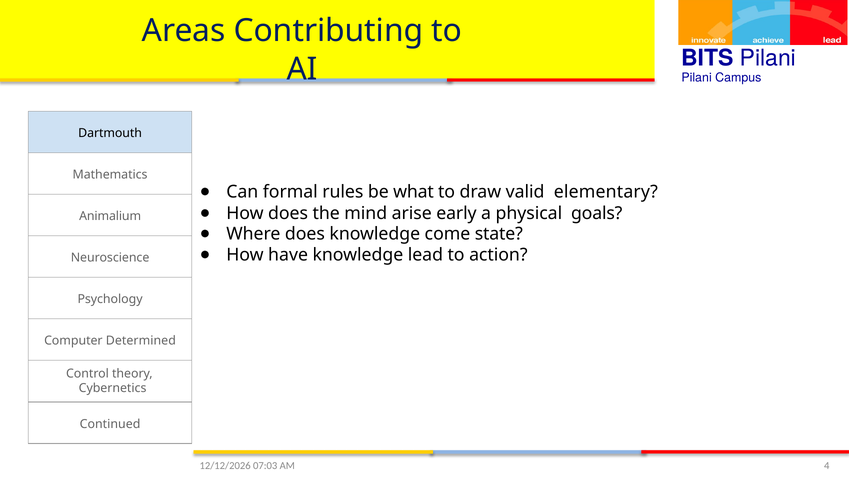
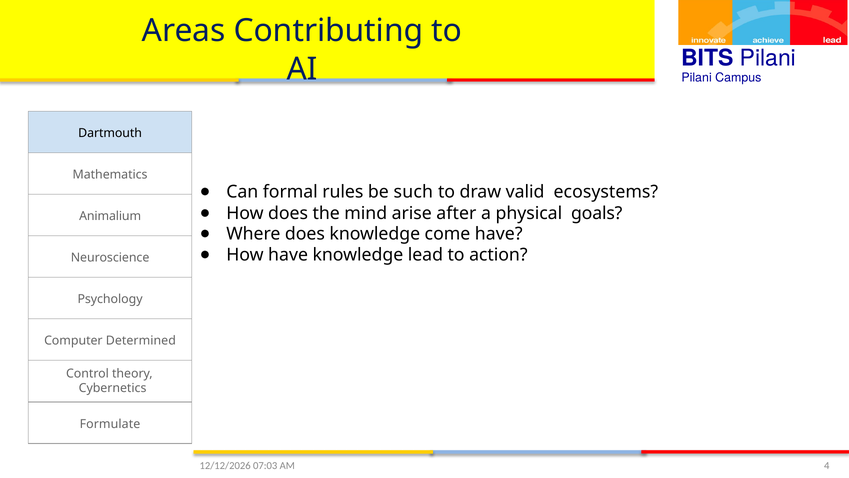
what: what -> such (413, 192)
elementary: elementary -> ecosystems (606, 192)
early: early -> after (456, 213)
come state: state -> have (499, 234)
Continued: Continued -> Formulate (110, 424)
